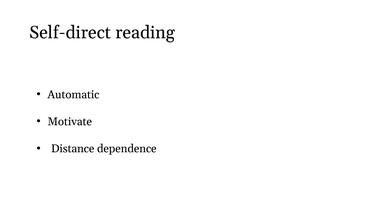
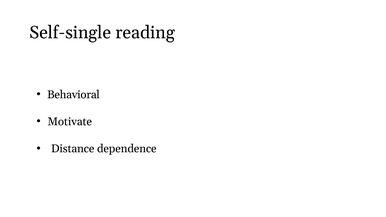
Self-direct: Self-direct -> Self-single (70, 32)
Automatic: Automatic -> Behavioral (73, 95)
